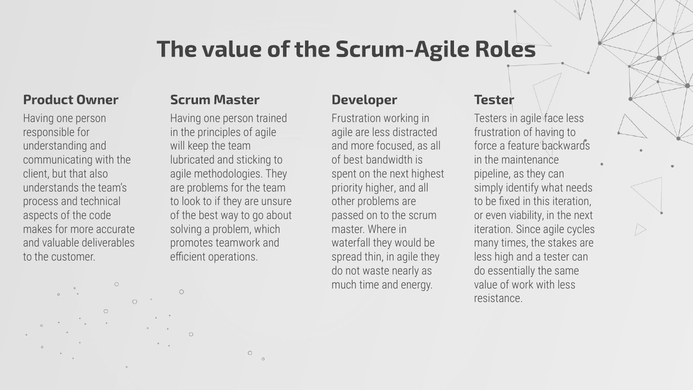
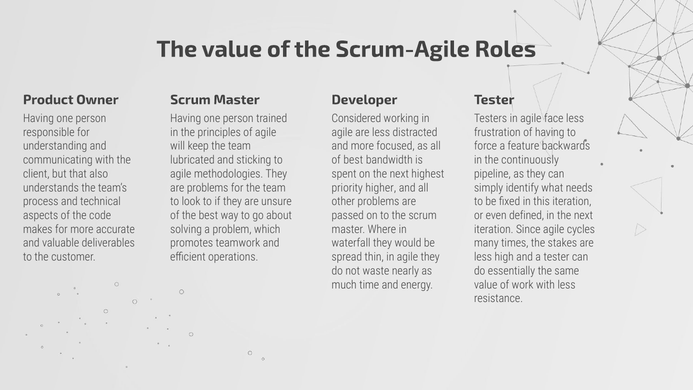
Frustration: Frustration -> Considered (356, 118)
maintenance: maintenance -> continuously (530, 160)
viability: viability -> defined (527, 215)
